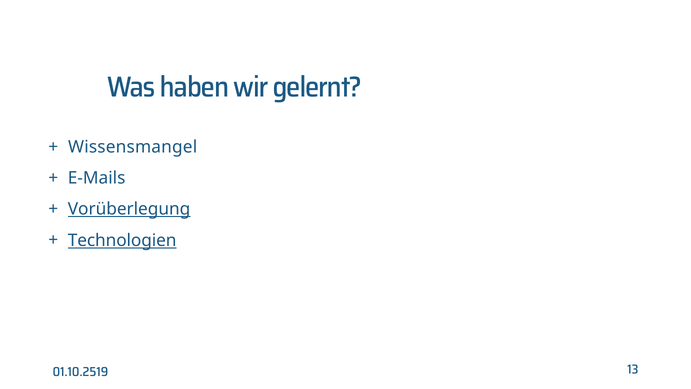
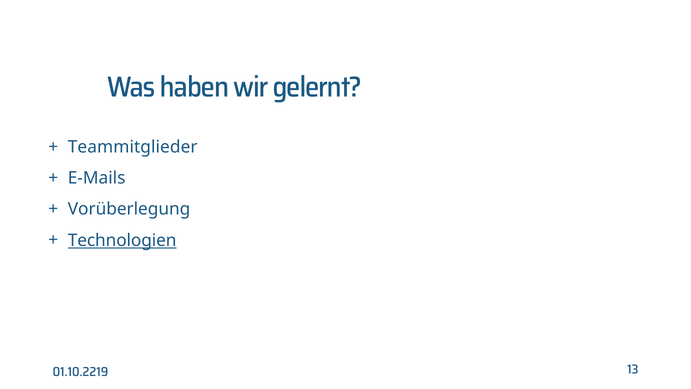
Wissensmangel: Wissensmangel -> Teammitglieder (133, 147)
Vorüberlegung underline: present -> none (129, 209)
01.10.2519: 01.10.2519 -> 01.10.2219 (80, 371)
